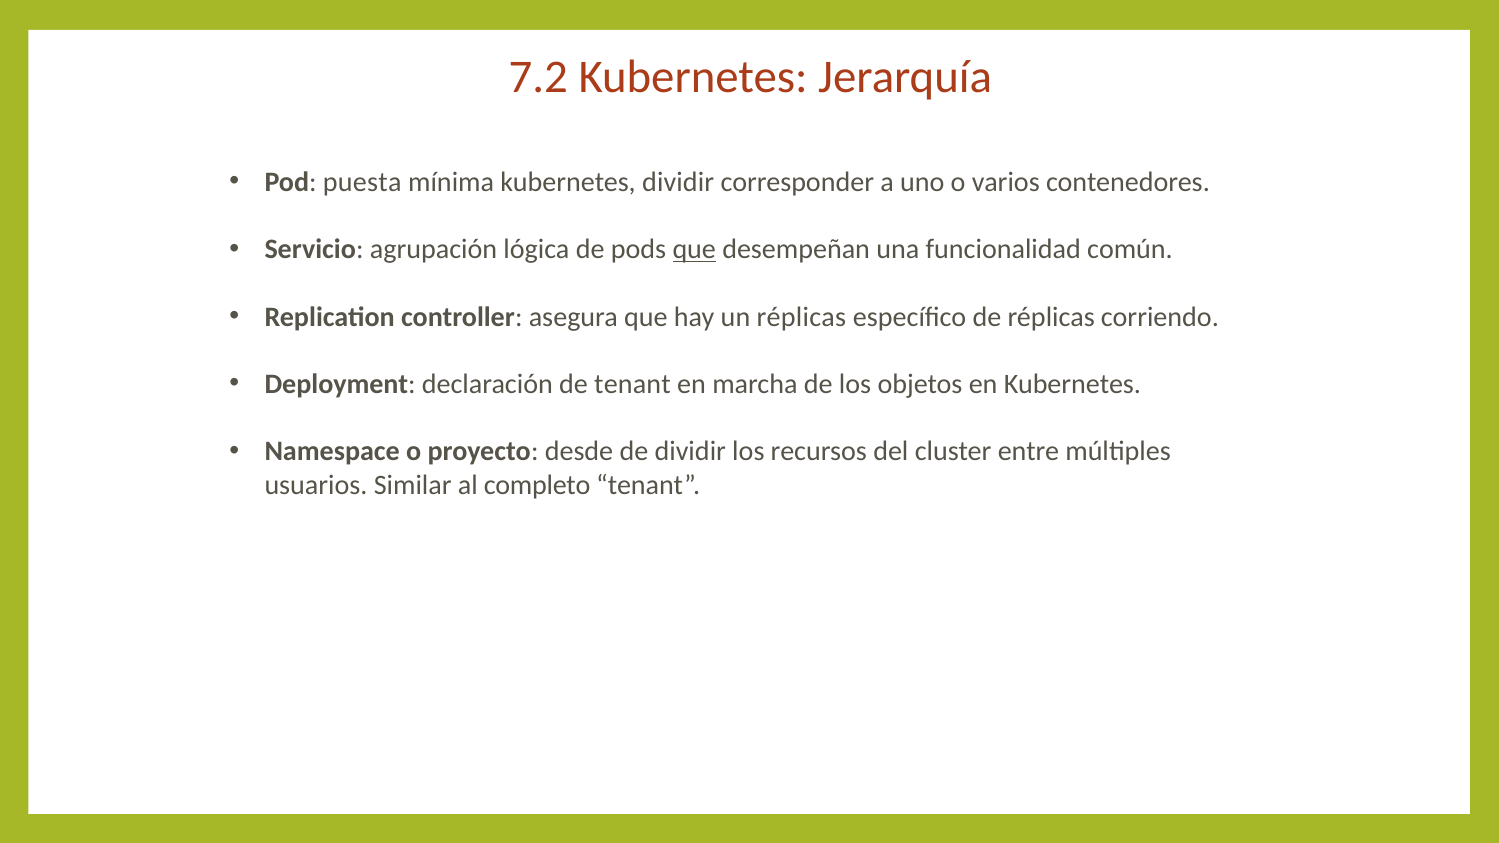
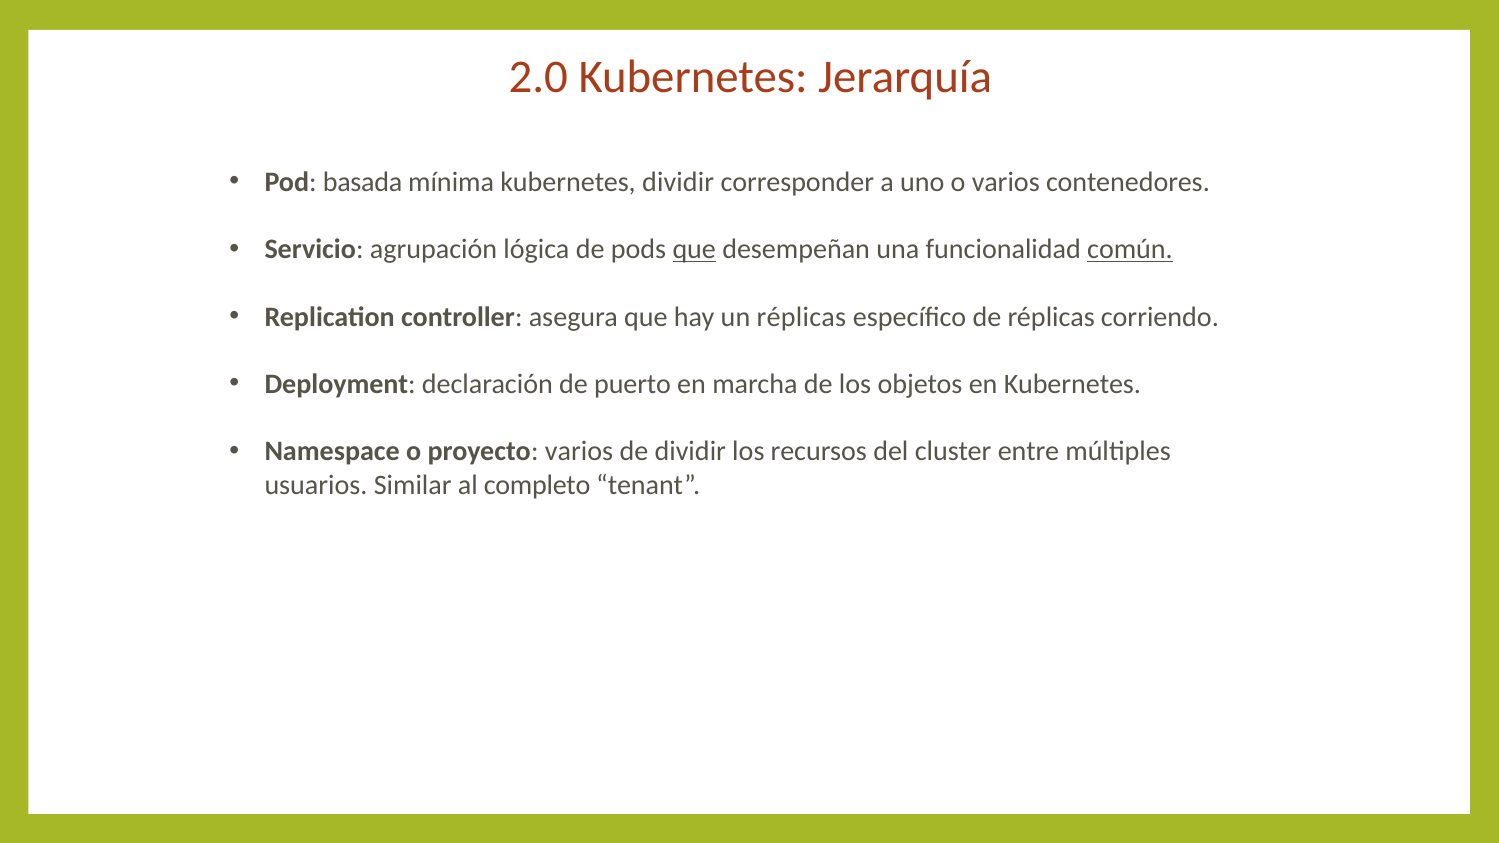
7.2: 7.2 -> 2.0 (538, 77)
puesta: puesta -> basada (363, 182)
común underline: none -> present (1130, 249)
de tenant: tenant -> puerto (633, 384)
proyecto desde: desde -> varios (579, 452)
